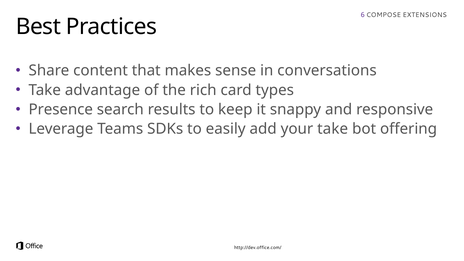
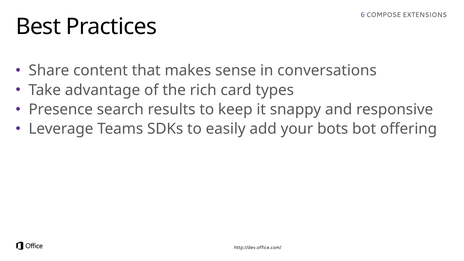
your take: take -> bots (333, 129)
